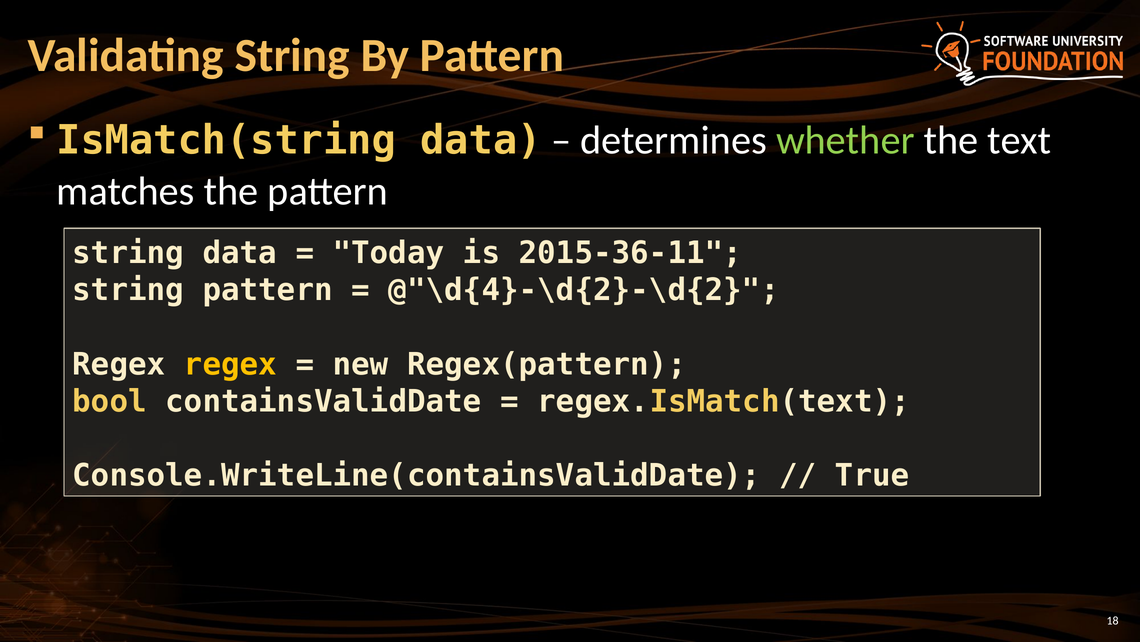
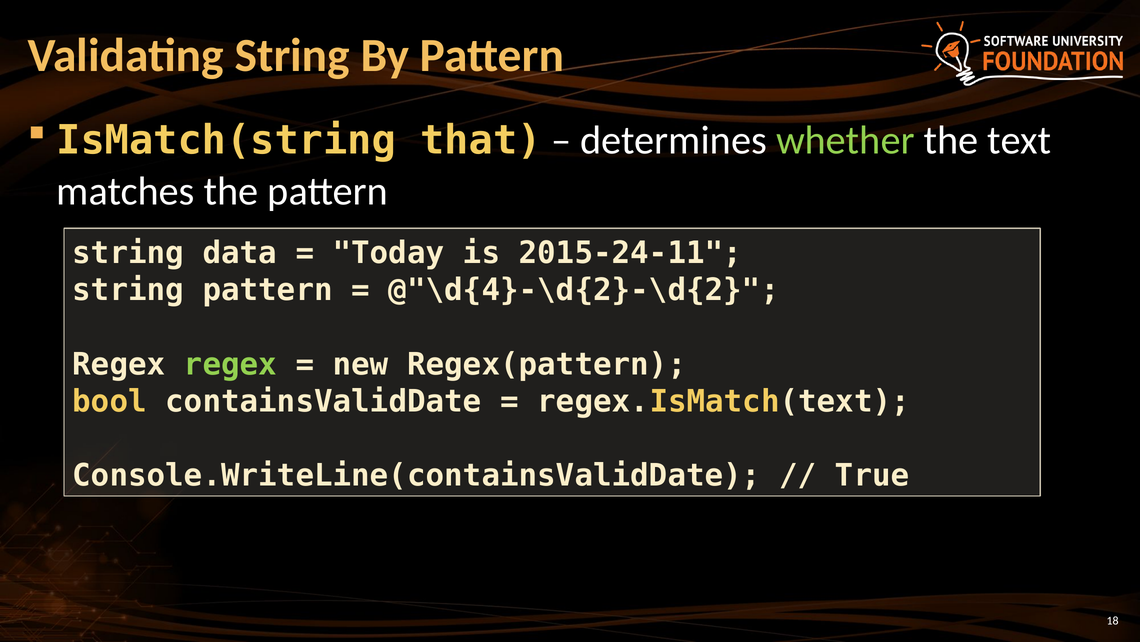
IsMatch(string data: data -> that (481, 140)
2015-36-11: 2015-36-11 -> 2015-24-11 (630, 253)
regex colour: yellow -> light green (230, 364)
